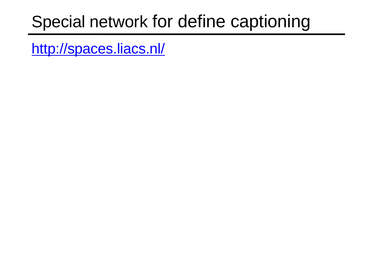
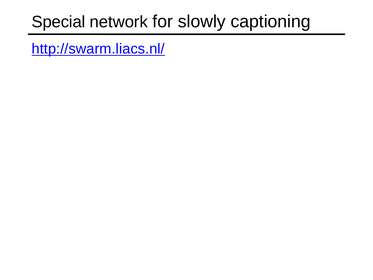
define: define -> slowly (202, 21)
http://spaces.liacs.nl/: http://spaces.liacs.nl/ -> http://swarm.liacs.nl/ (98, 49)
